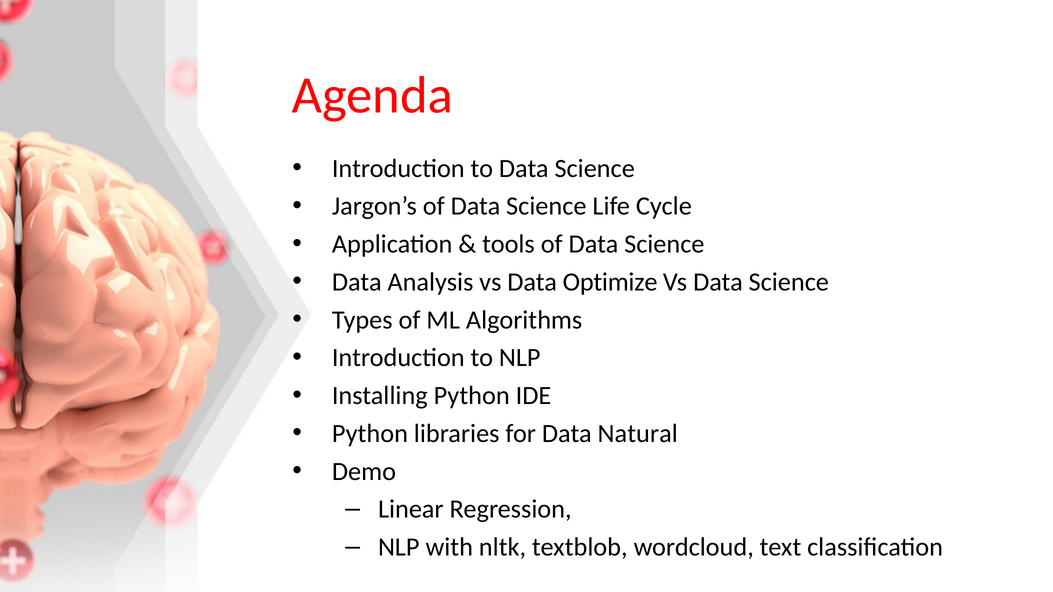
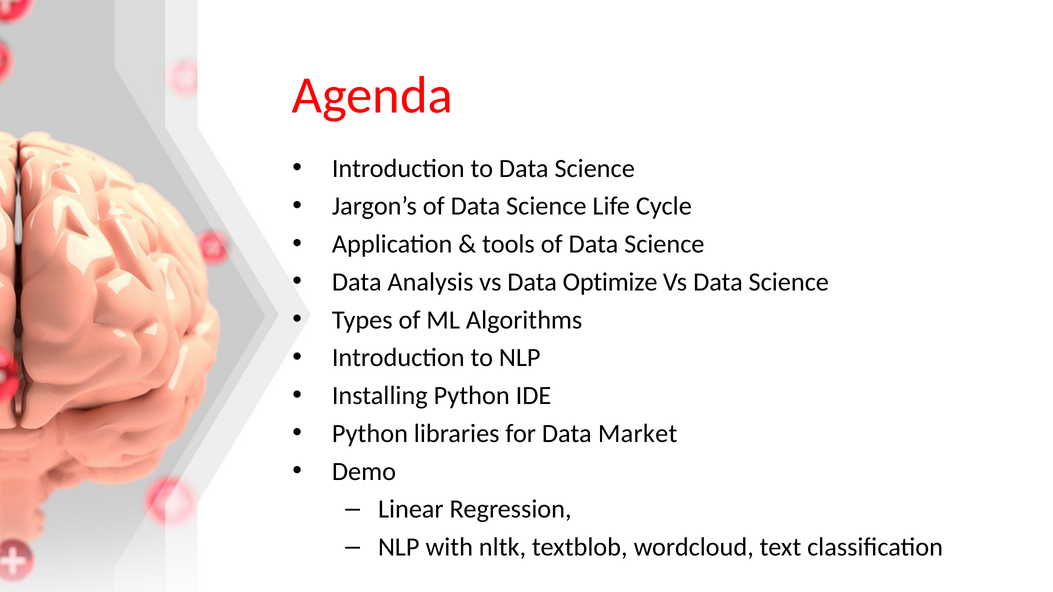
Natural: Natural -> Market (638, 434)
